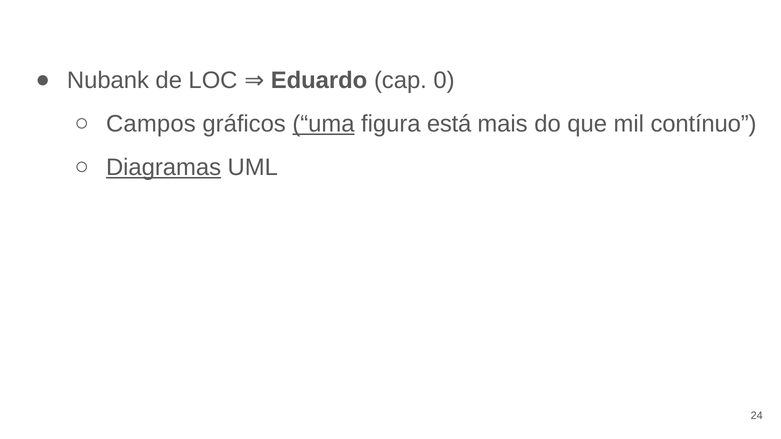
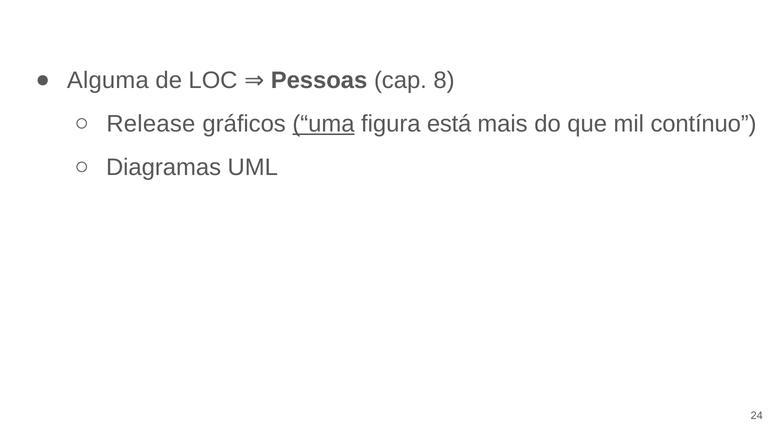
Nubank: Nubank -> Alguma (108, 81)
Eduardo: Eduardo -> Pessoas (319, 81)
0: 0 -> 8 (444, 81)
Campos: Campos -> Release (151, 124)
Diagramas underline: present -> none (164, 168)
